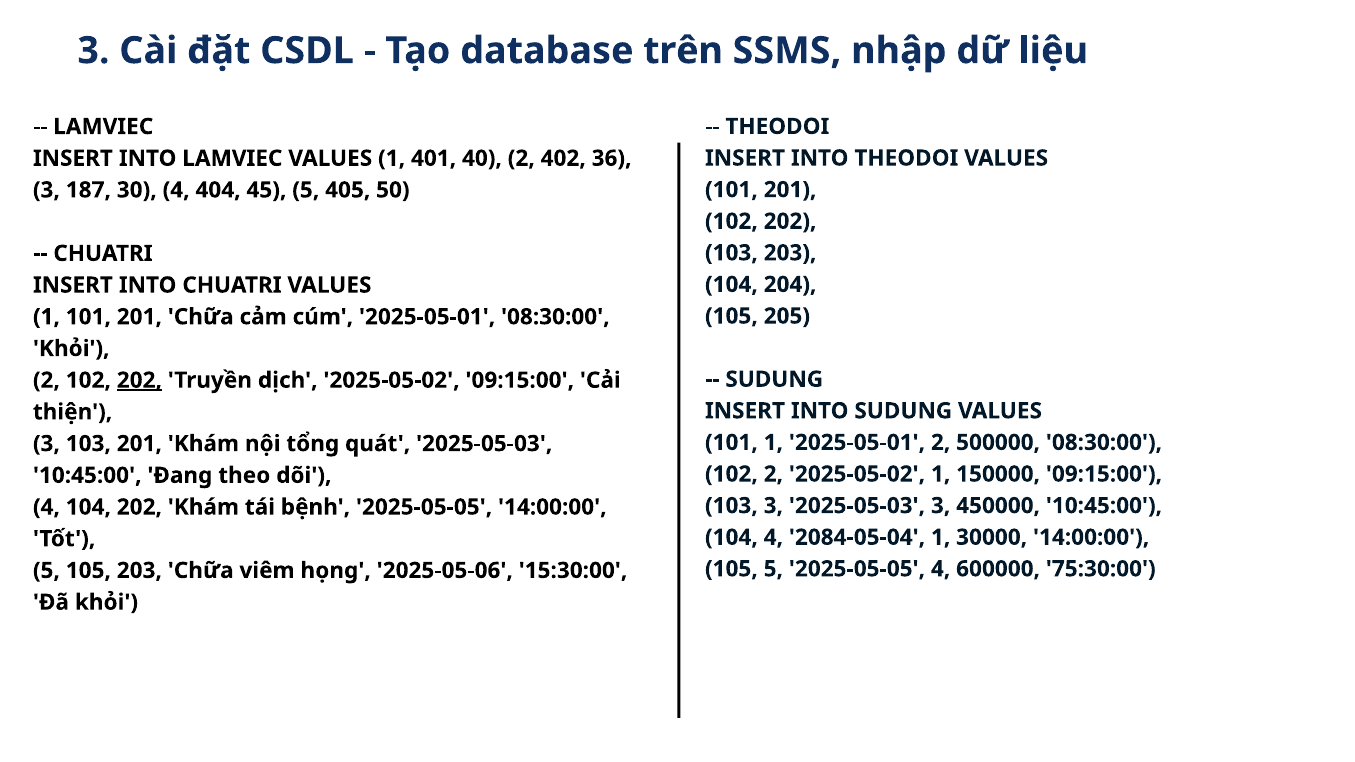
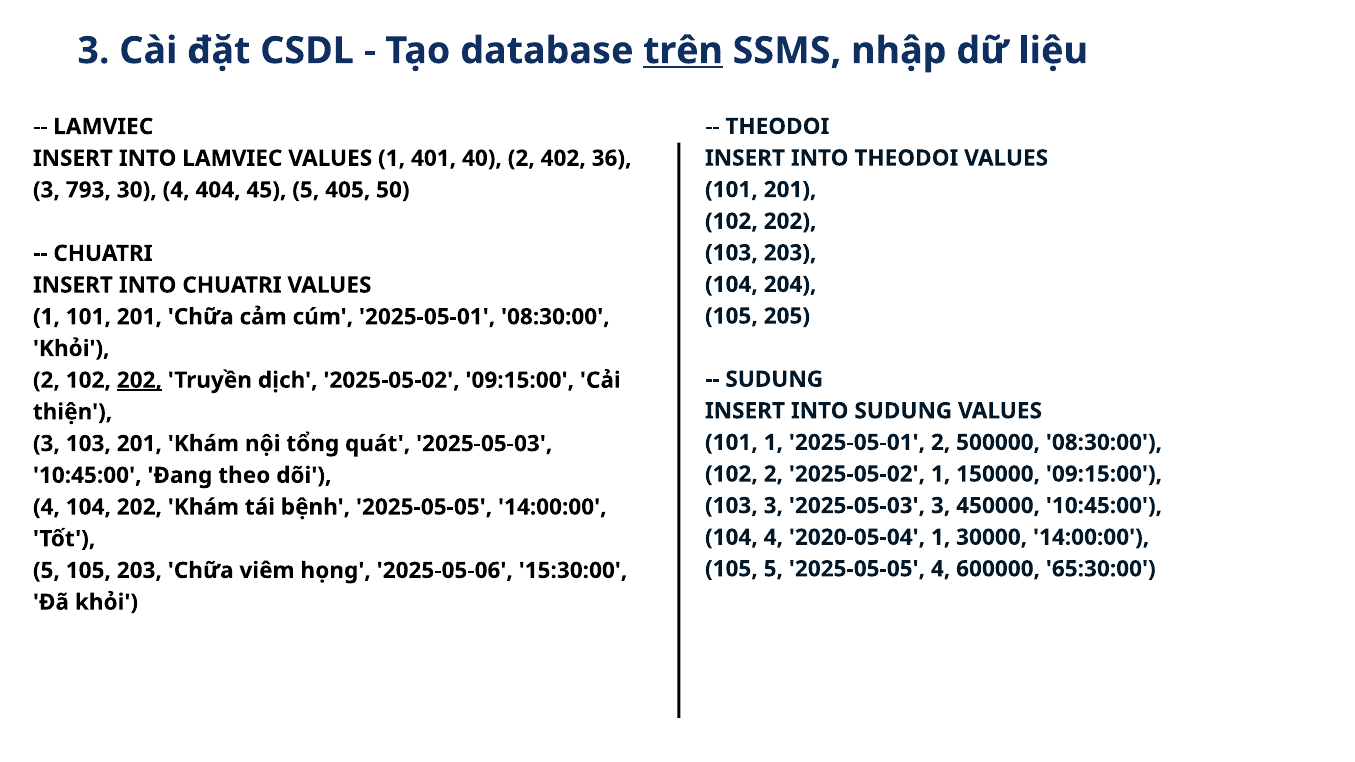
trên underline: none -> present (683, 51)
187: 187 -> 793 (88, 190)
2084-05-04: 2084-05-04 -> 2020-05-04 (857, 537)
75:30:00: 75:30:00 -> 65:30:00 (1101, 569)
